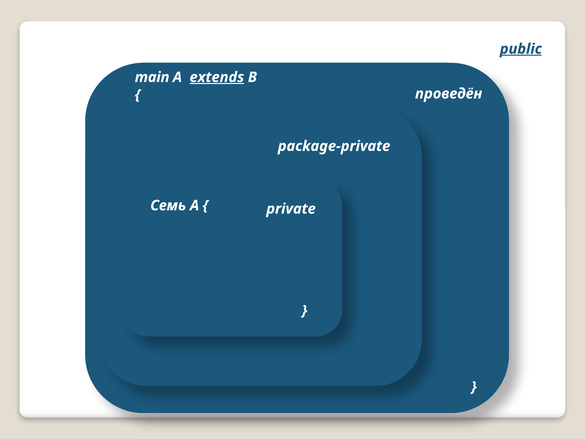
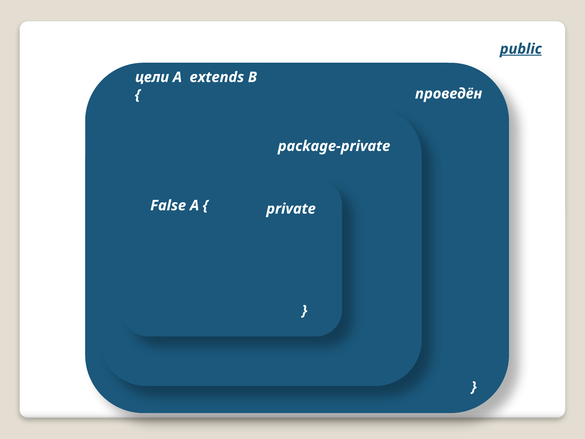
main: main -> цели (152, 77)
extends underline: present -> none (217, 77)
Семь: Семь -> False (168, 205)
